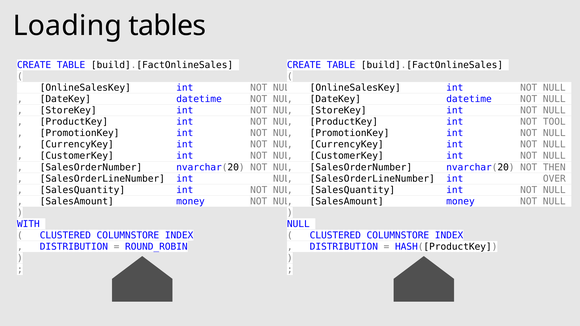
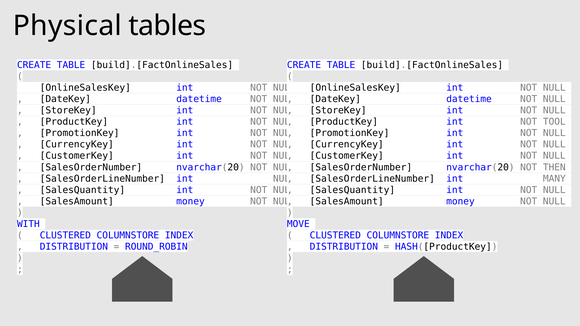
Loading: Loading -> Physical (67, 26)
OVER: OVER -> MANY (554, 179)
NULL: NULL -> MOVE (298, 224)
